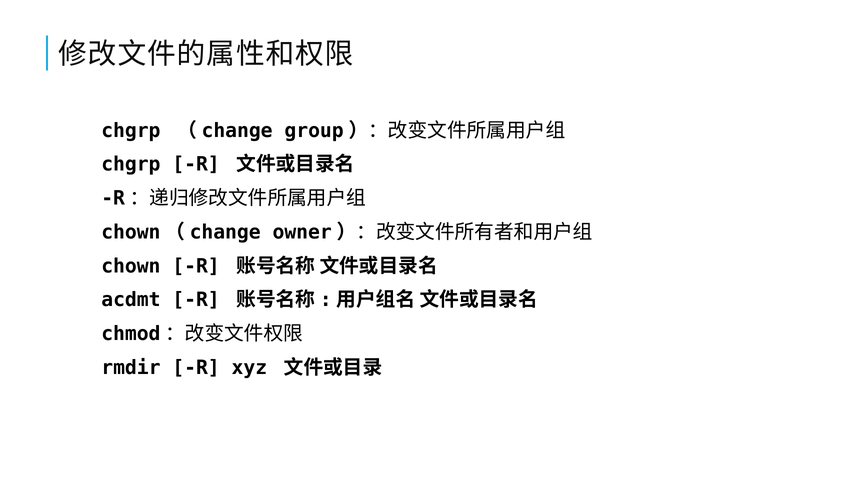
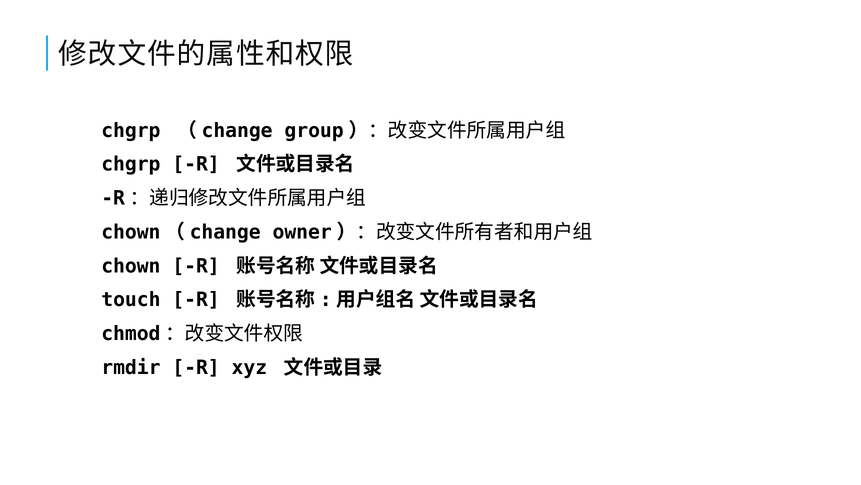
acdmt: acdmt -> touch (131, 300)
